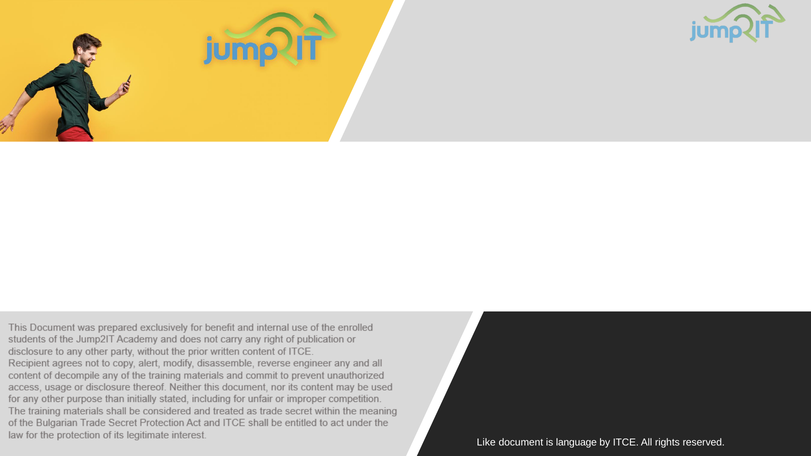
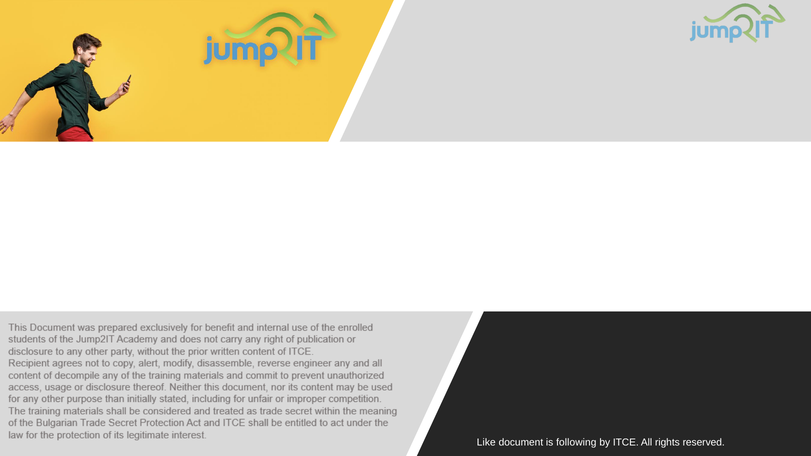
language: language -> following (576, 443)
